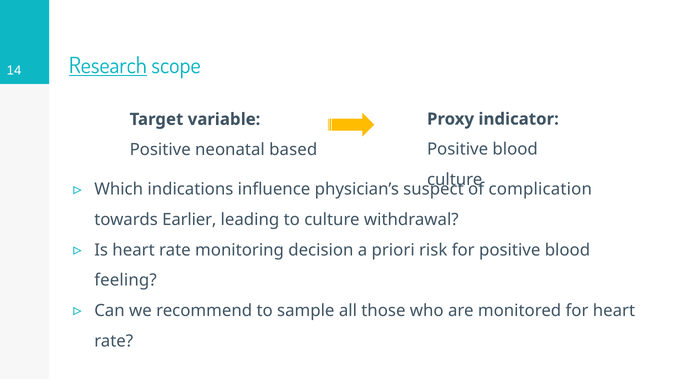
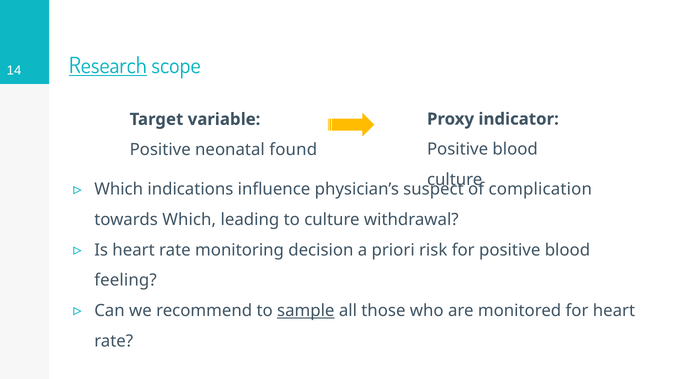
based: based -> found (293, 149)
towards Earlier: Earlier -> Which (189, 219)
sample underline: none -> present (306, 310)
